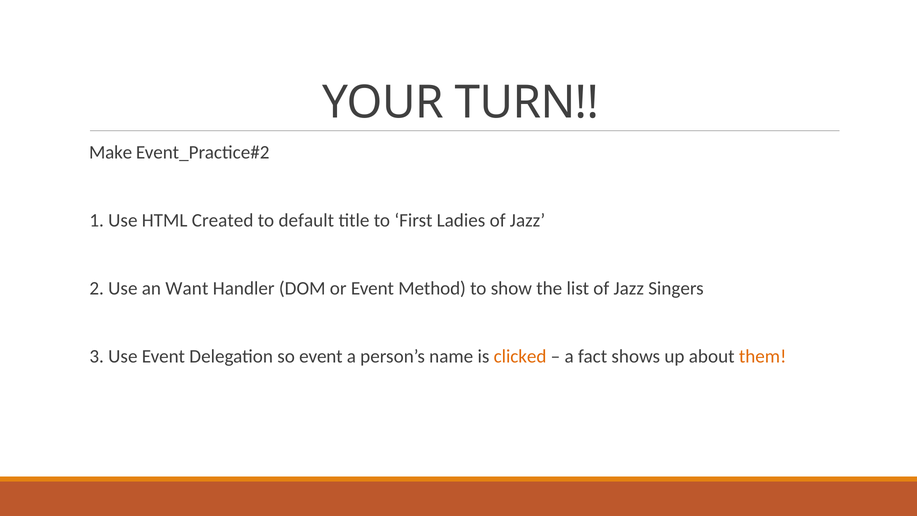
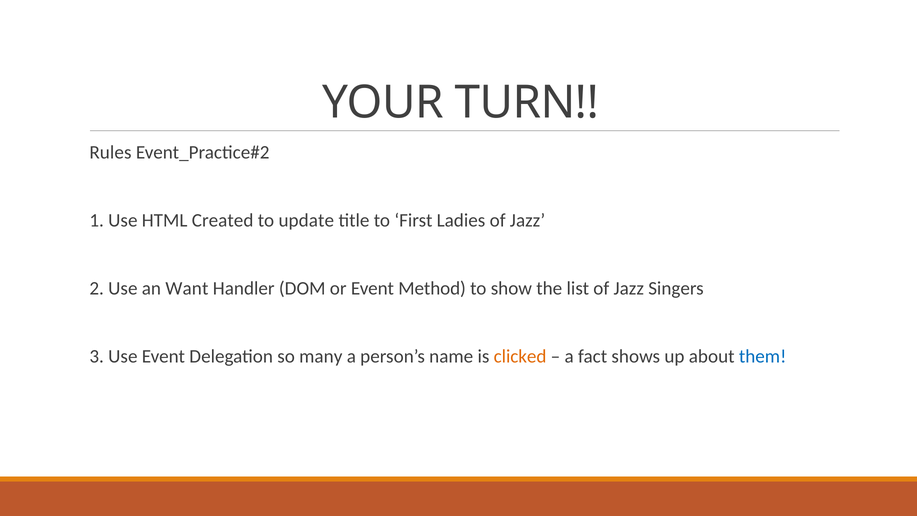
Make: Make -> Rules (110, 152)
default: default -> update (306, 220)
so event: event -> many (321, 357)
them colour: orange -> blue (763, 357)
